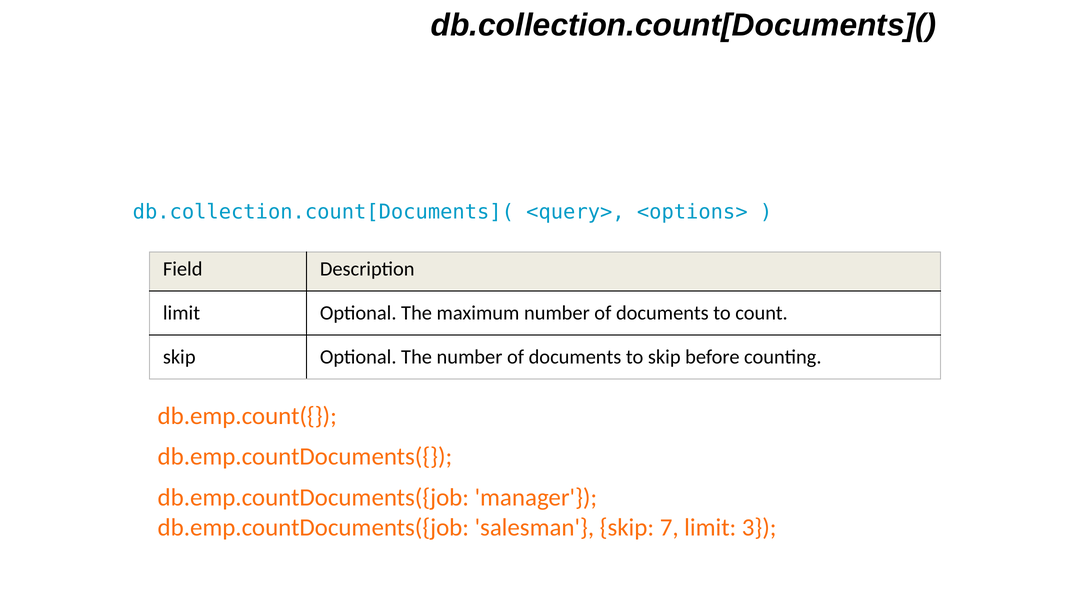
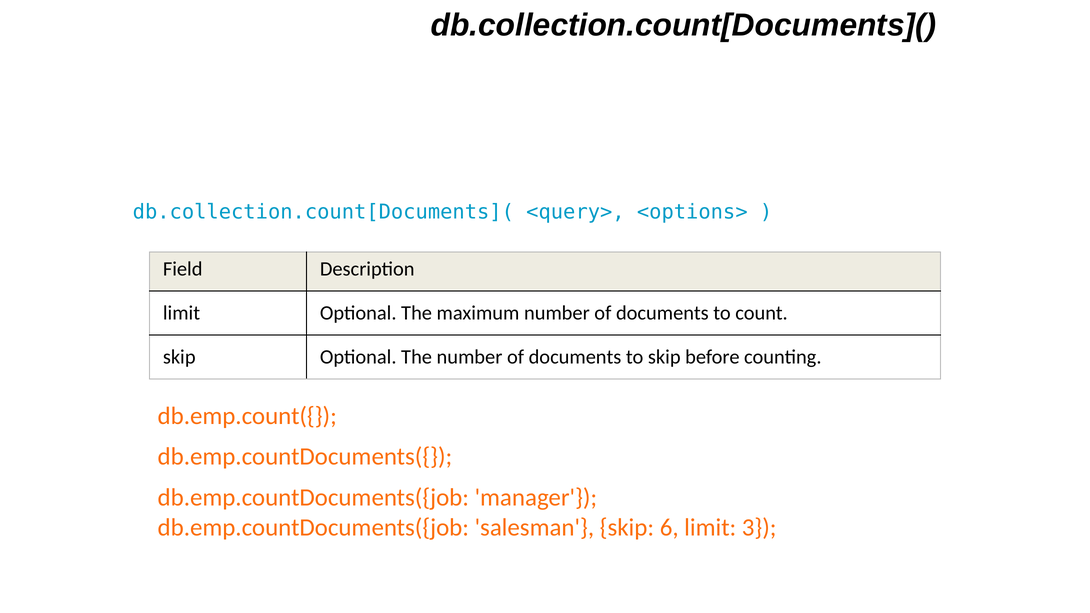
7: 7 -> 6 (669, 528)
